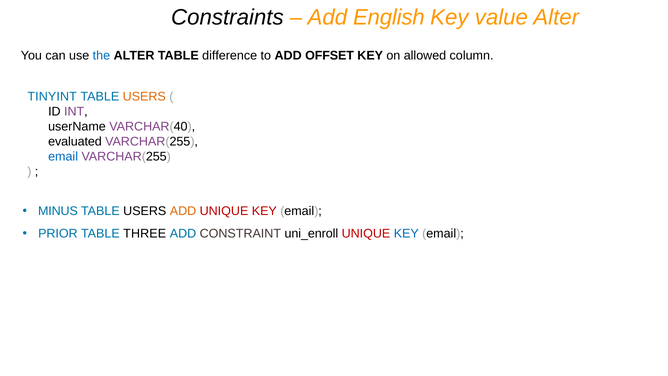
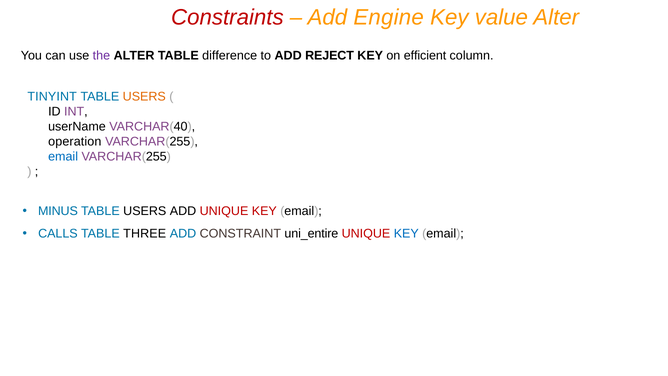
Constraints colour: black -> red (227, 17)
English: English -> Engine (389, 17)
the colour: blue -> purple (101, 56)
OFFSET: OFFSET -> REJECT (330, 56)
allowed: allowed -> efficient (425, 56)
evaluated: evaluated -> operation (75, 141)
ADD colour: orange -> black (183, 211)
PRIOR: PRIOR -> CALLS (58, 234)
uni_enroll: uni_enroll -> uni_entire (311, 234)
